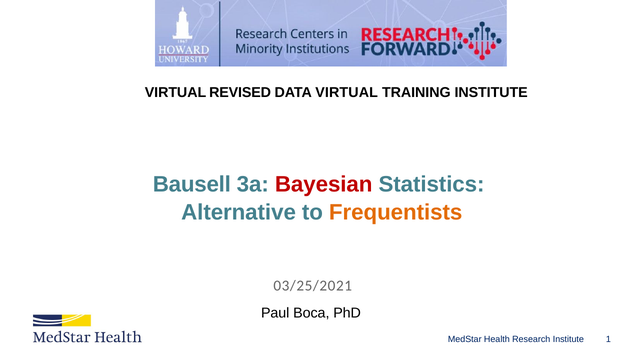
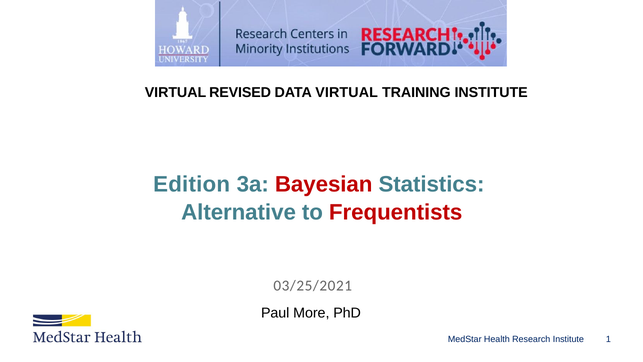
Bausell: Bausell -> Edition (192, 184)
Frequentists colour: orange -> red (396, 212)
Boca: Boca -> More (311, 313)
